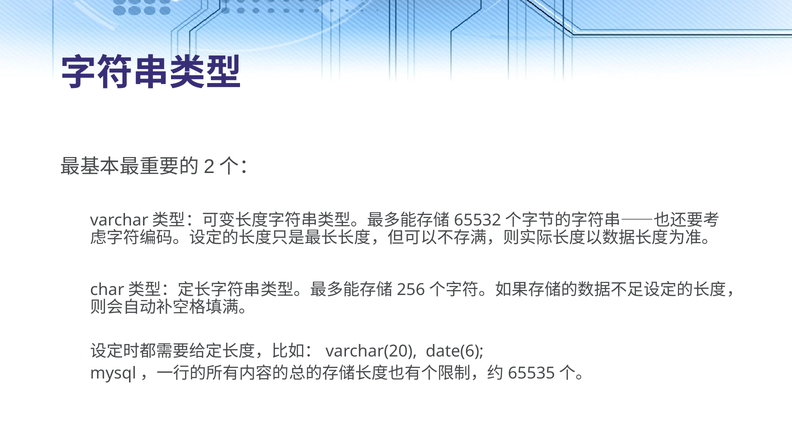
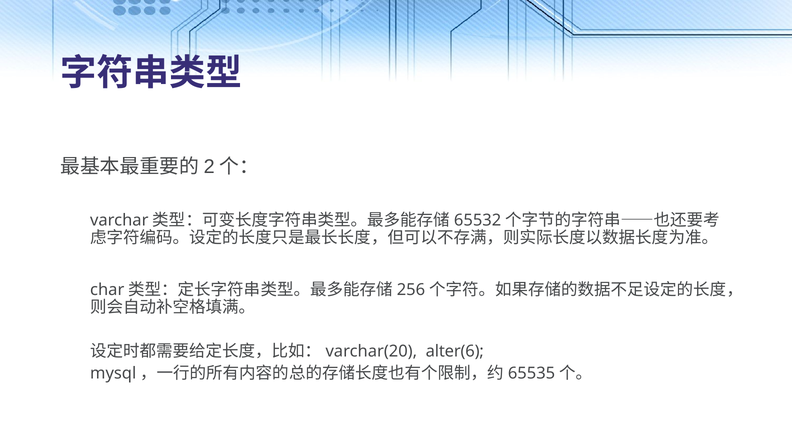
date(6: date(6 -> alter(6 (455, 352)
